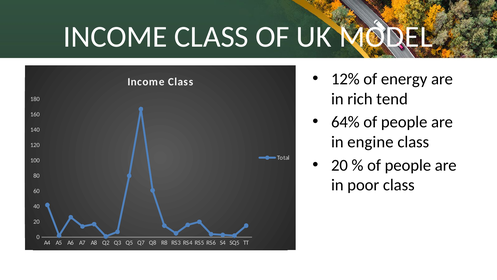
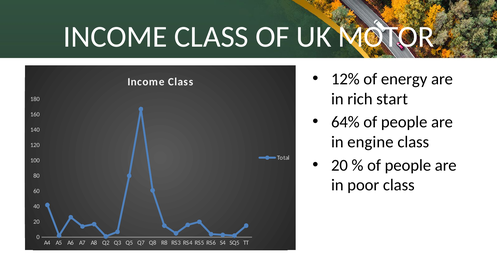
MODEL: MODEL -> MOTOR (386, 37)
tend: tend -> start (392, 99)
